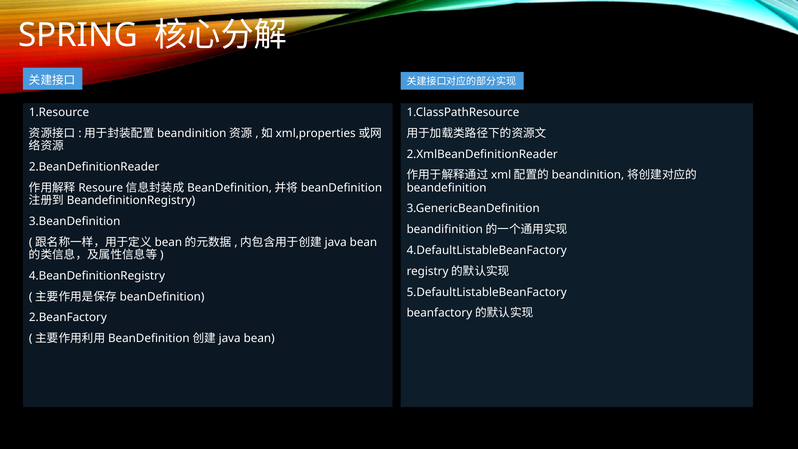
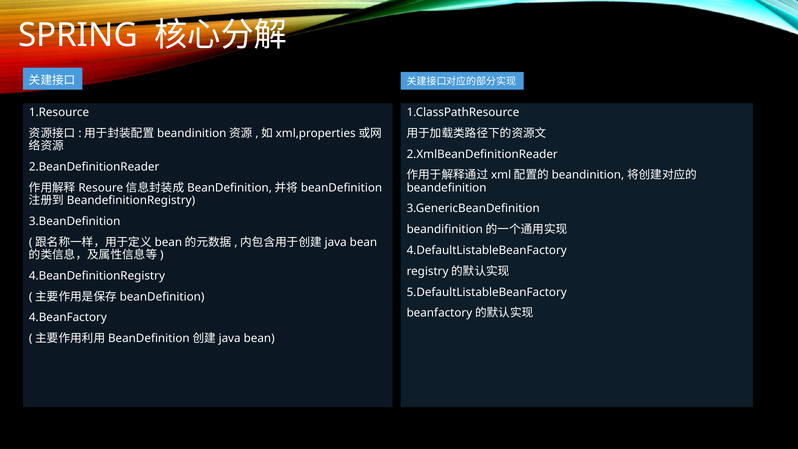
2.BeanFactory: 2.BeanFactory -> 4.BeanFactory (68, 318)
